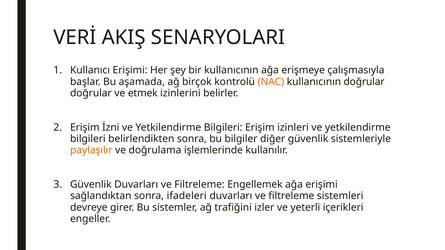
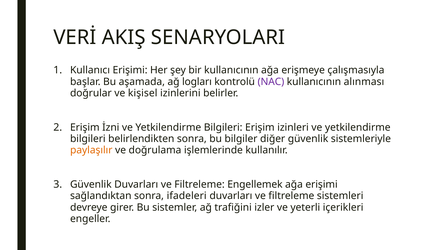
birçok: birçok -> logları (197, 82)
NAC colour: orange -> purple (271, 82)
kullanıcının doğrular: doğrular -> alınması (364, 82)
etmek: etmek -> kişisel (143, 93)
